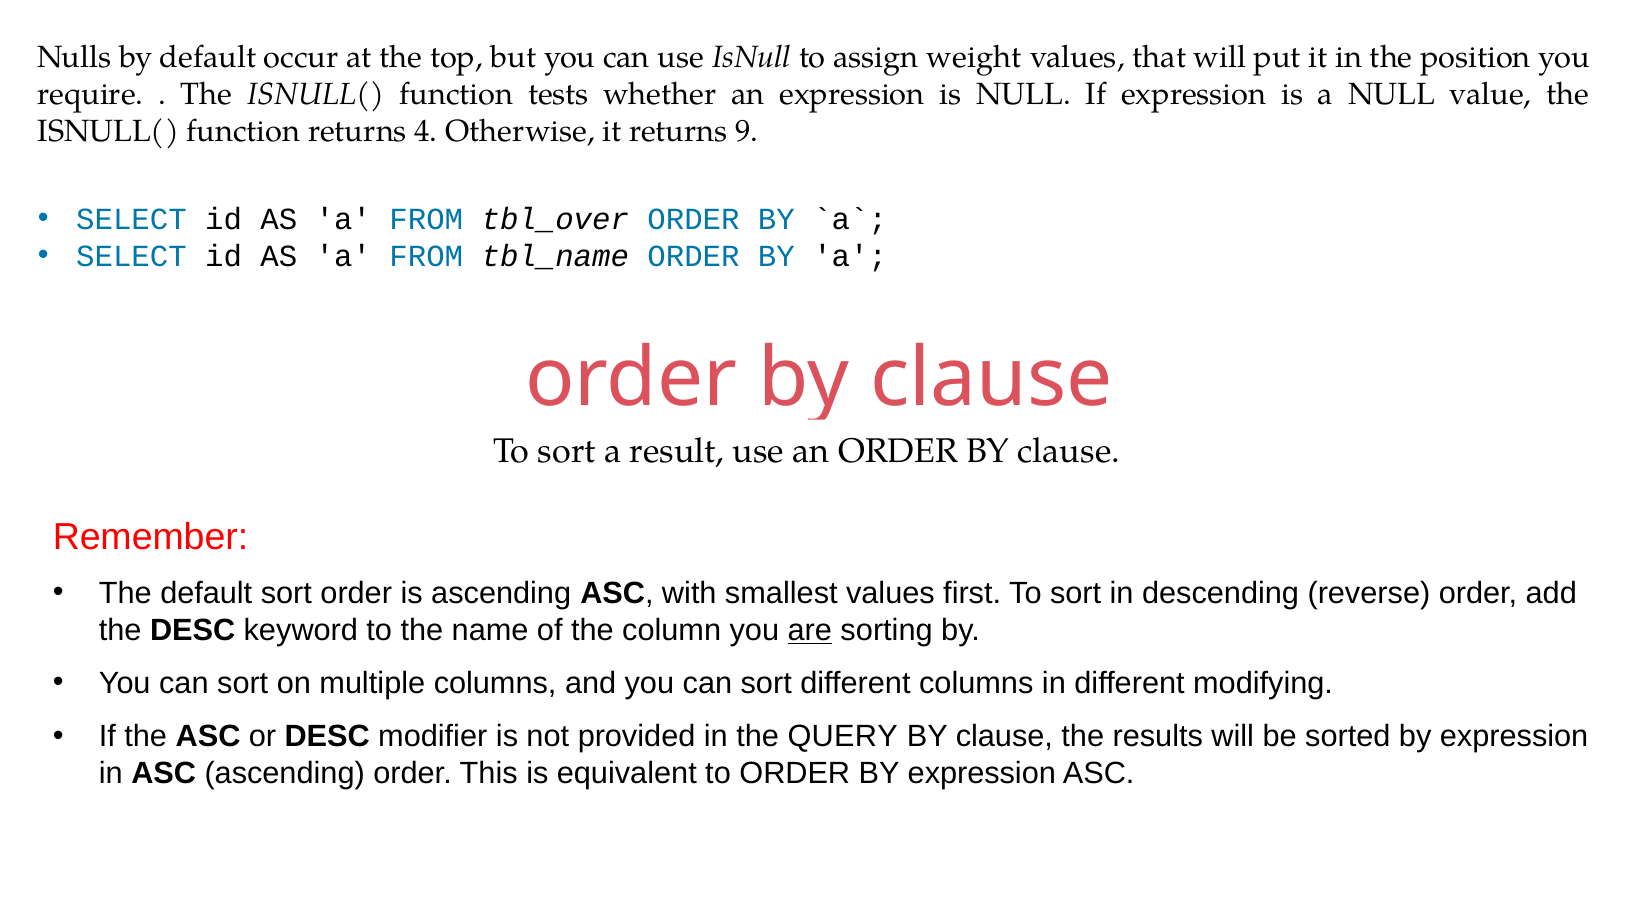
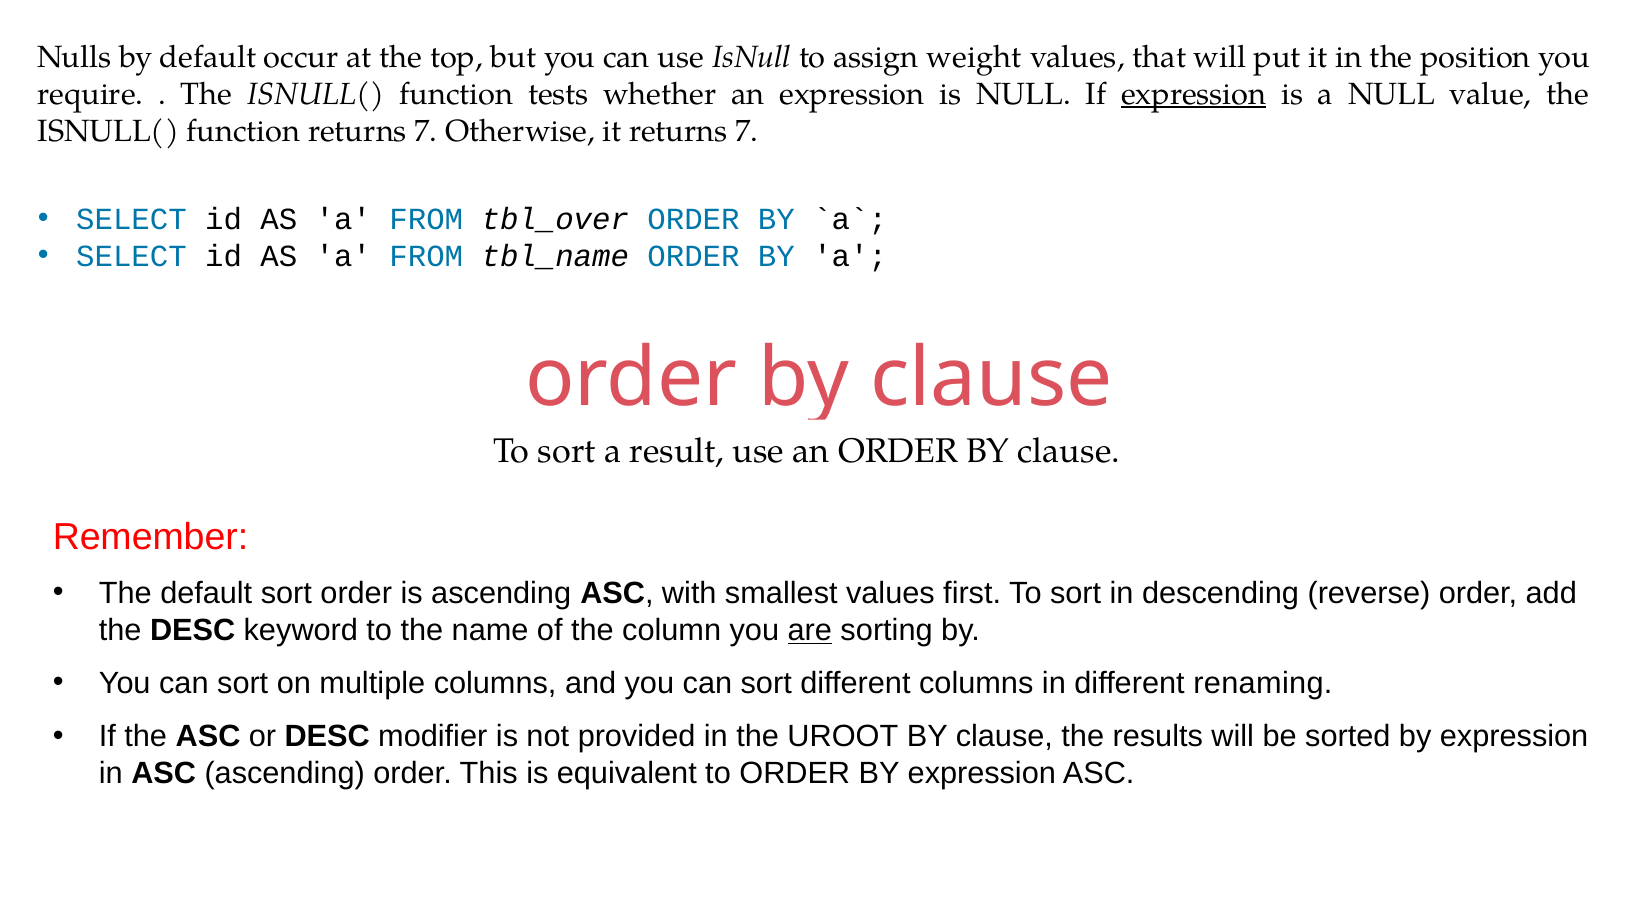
expression underline: none -> present (1194, 94)
function returns 4: 4 -> 7 (426, 131)
it returns 9: 9 -> 7 (747, 131)
modifying: modifying -> renaming (1263, 684)
QUERY: QUERY -> UROOT (843, 737)
